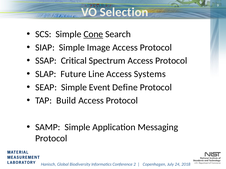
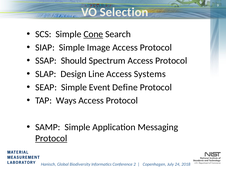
Critical: Critical -> Should (74, 61)
Future: Future -> Design (73, 74)
Build: Build -> Ways (66, 101)
Protocol underline: none -> present (51, 139)
